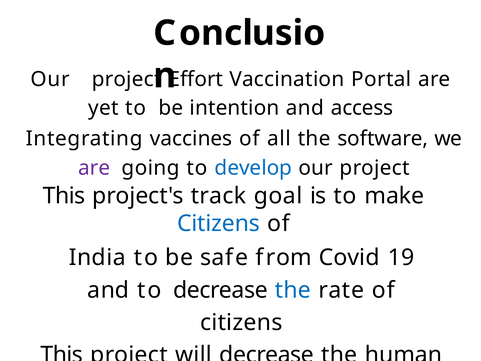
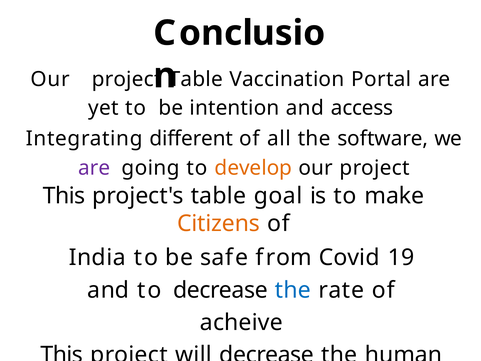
project Effort: Effort -> Table (196, 79)
vaccines: vaccines -> different (191, 139)
develop colour: blue -> orange (253, 168)
project's track: track -> table (218, 196)
Citizens colour: blue -> orange (219, 223)
citizens: citizens -> acheive (241, 322)
